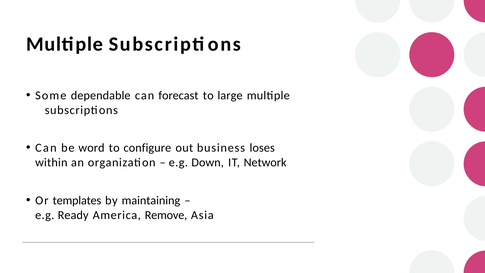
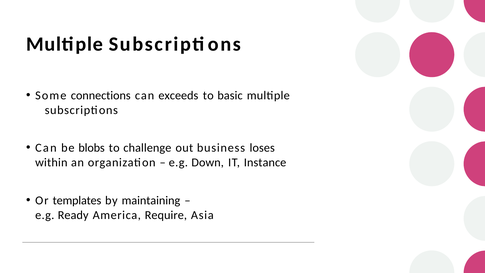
dependable: dependable -> connections (101, 95)
forecast: forecast -> exceeds (178, 95)
large: large -> basic (230, 95)
word: word -> blobs (92, 148)
configure: configure -> challenge (147, 148)
Network: Network -> Instance (265, 162)
Remove: Remove -> Require (166, 215)
